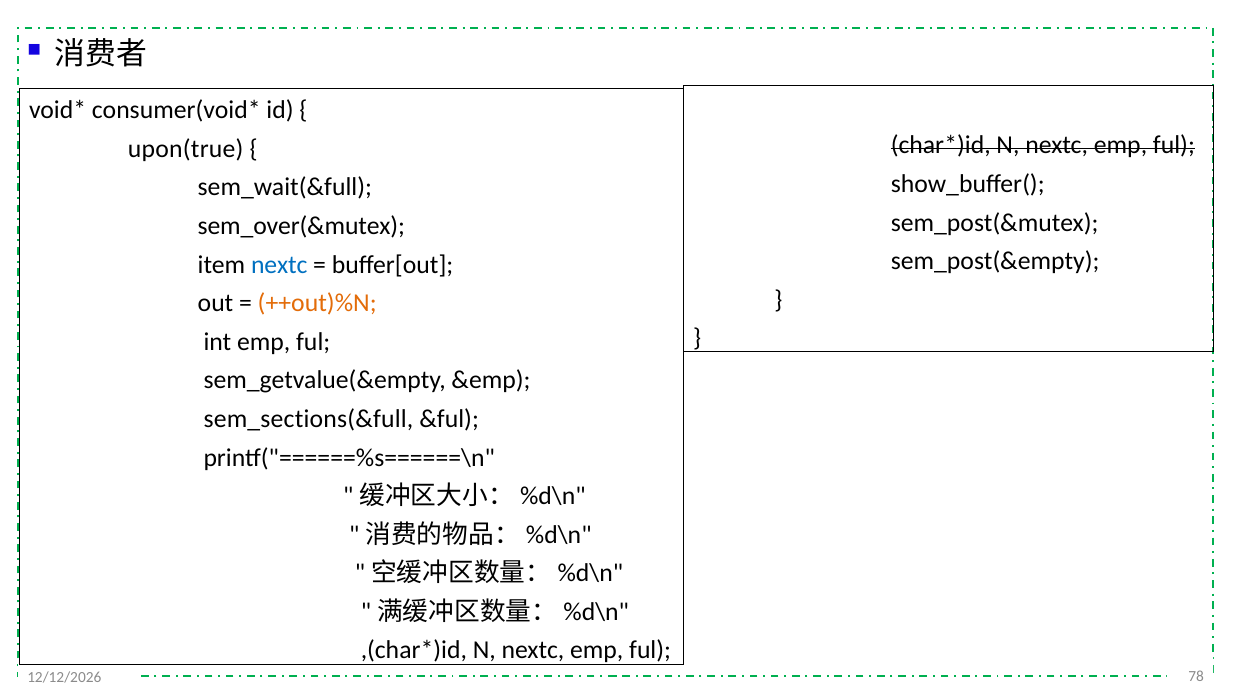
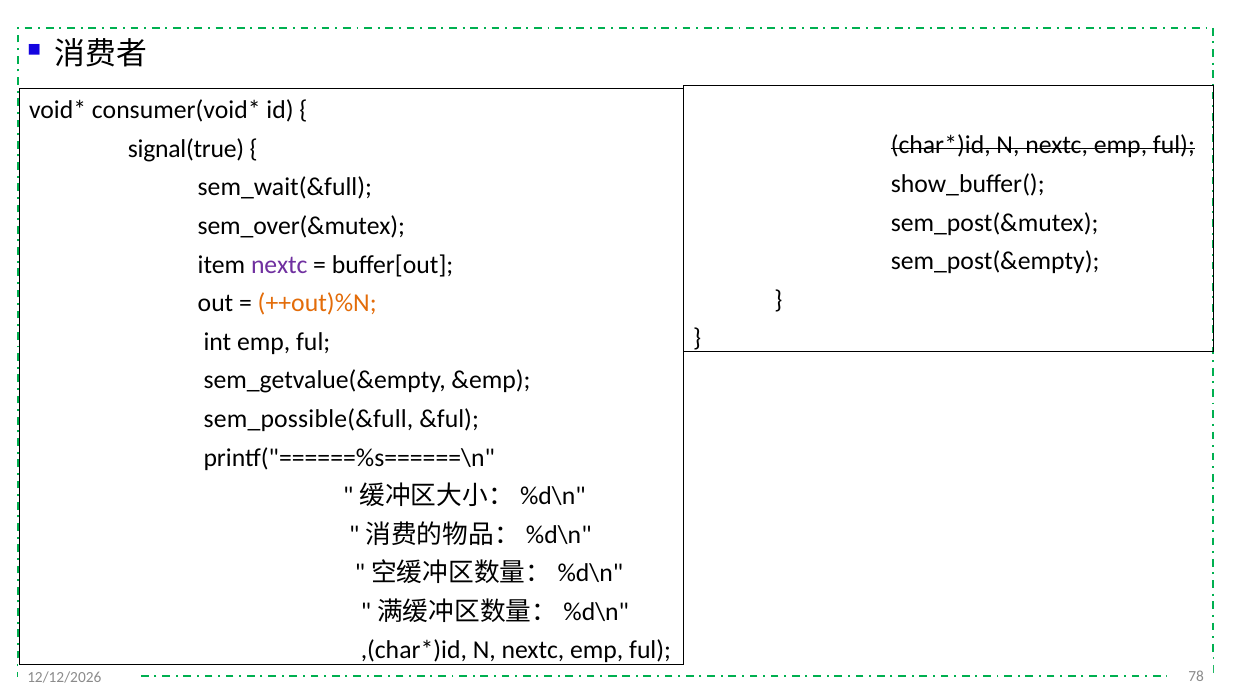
upon(true: upon(true -> signal(true (186, 149)
nextc colour: blue -> purple (279, 264)
sem_sections(&full: sem_sections(&full -> sem_possible(&full (308, 419)
